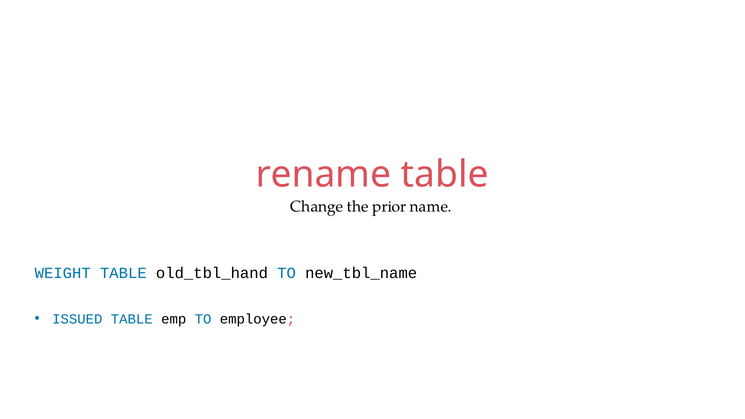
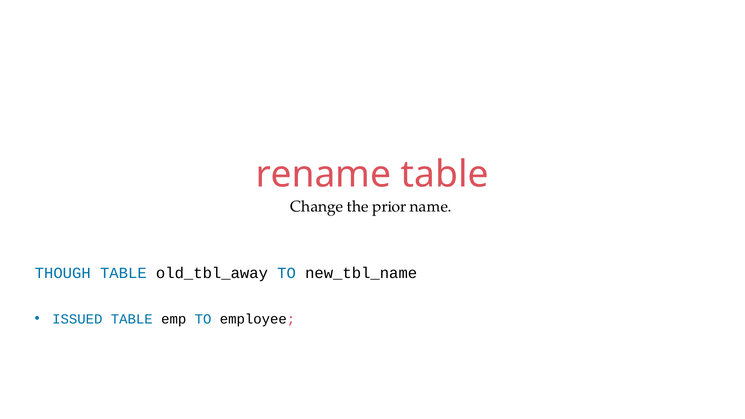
WEIGHT: WEIGHT -> THOUGH (63, 273)
old_tbl_hand: old_tbl_hand -> old_tbl_away (212, 273)
